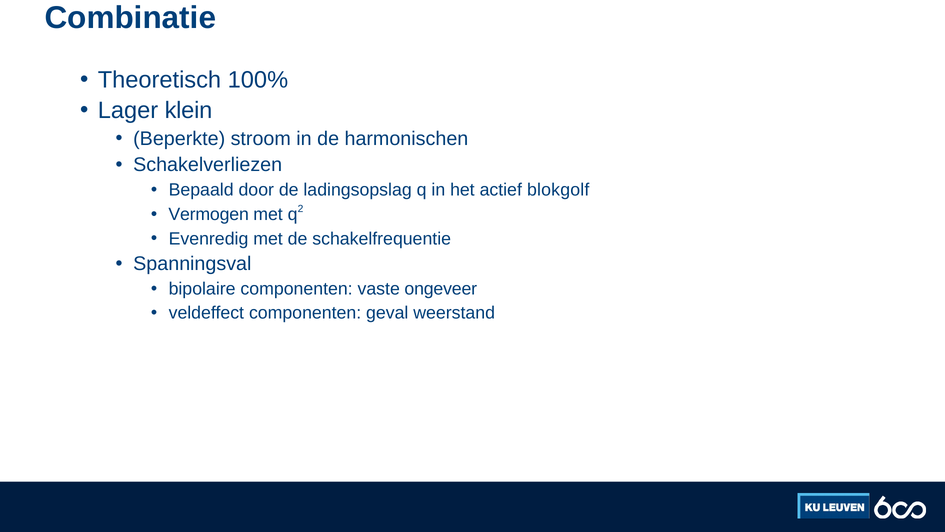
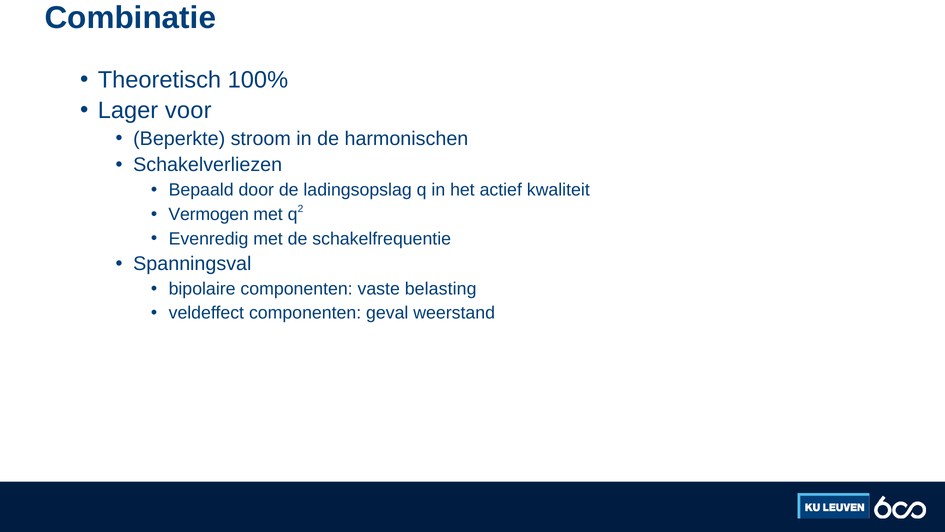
klein: klein -> voor (188, 110)
blokgolf: blokgolf -> kwaliteit (558, 190)
ongeveer: ongeveer -> belasting (441, 289)
